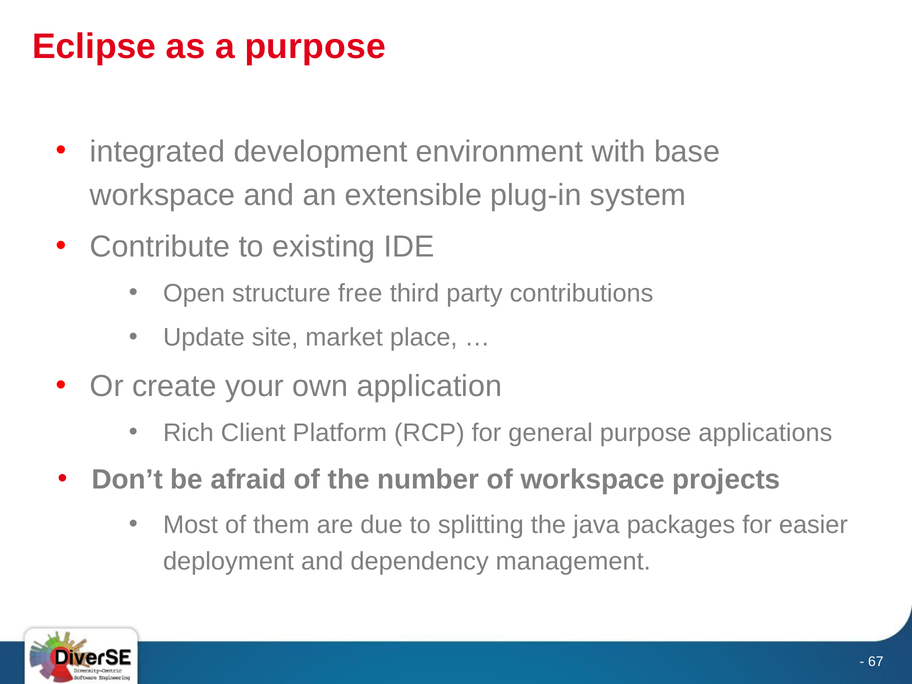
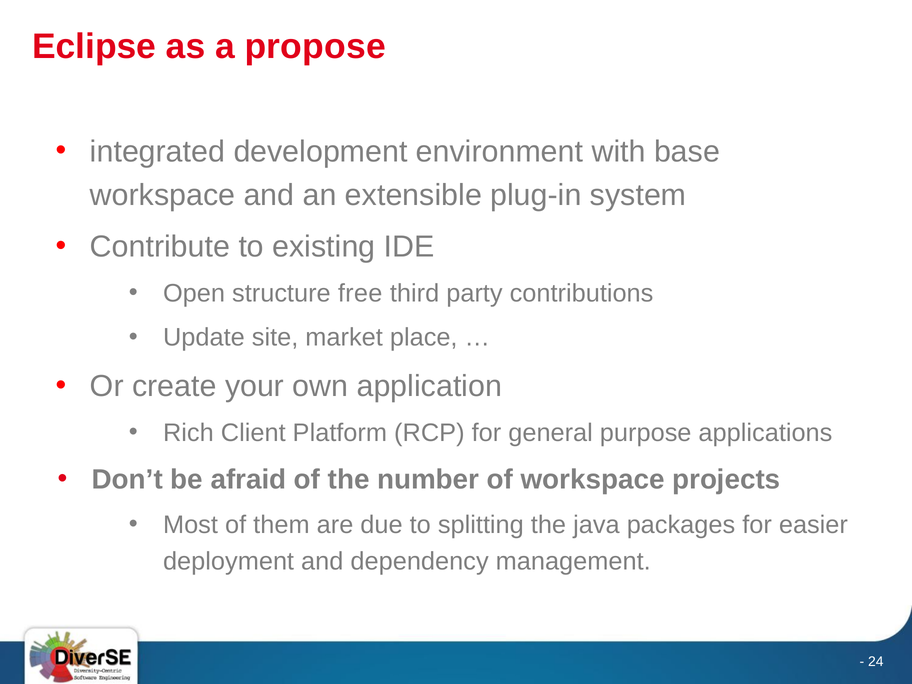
a purpose: purpose -> propose (315, 46)
67: 67 -> 24 (876, 662)
